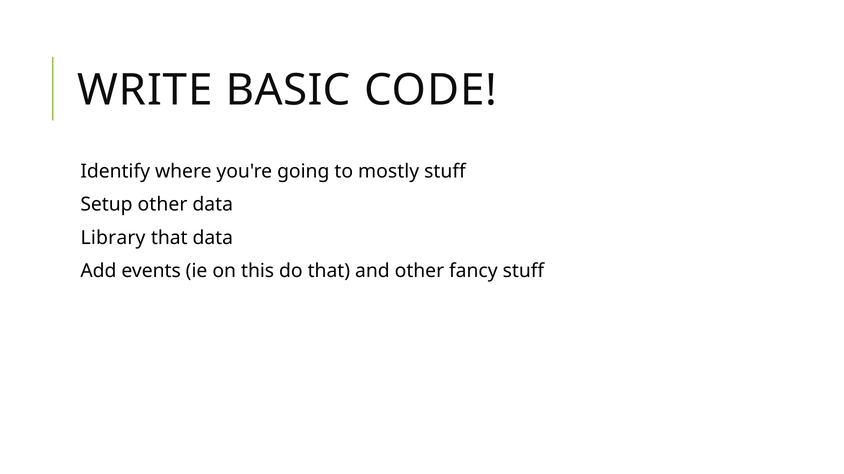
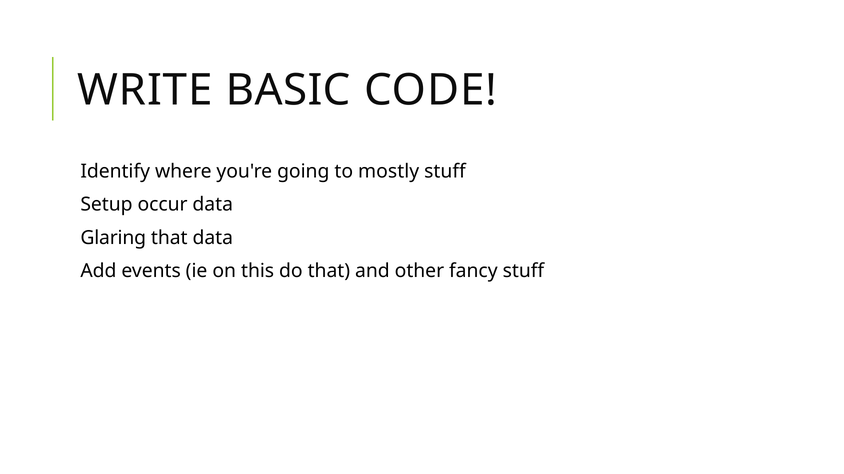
Setup other: other -> occur (163, 205)
Library: Library -> Glaring (113, 238)
